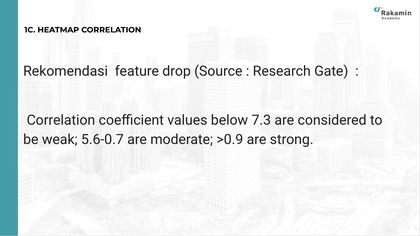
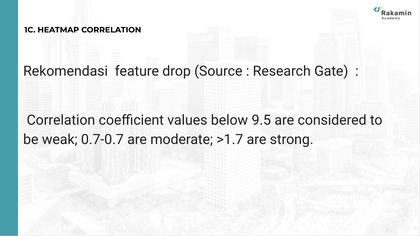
7.3: 7.3 -> 9.5 (261, 120)
5.6-0.7: 5.6-0.7 -> 0.7-0.7 (102, 140)
>0.9: >0.9 -> >1.7 (230, 140)
